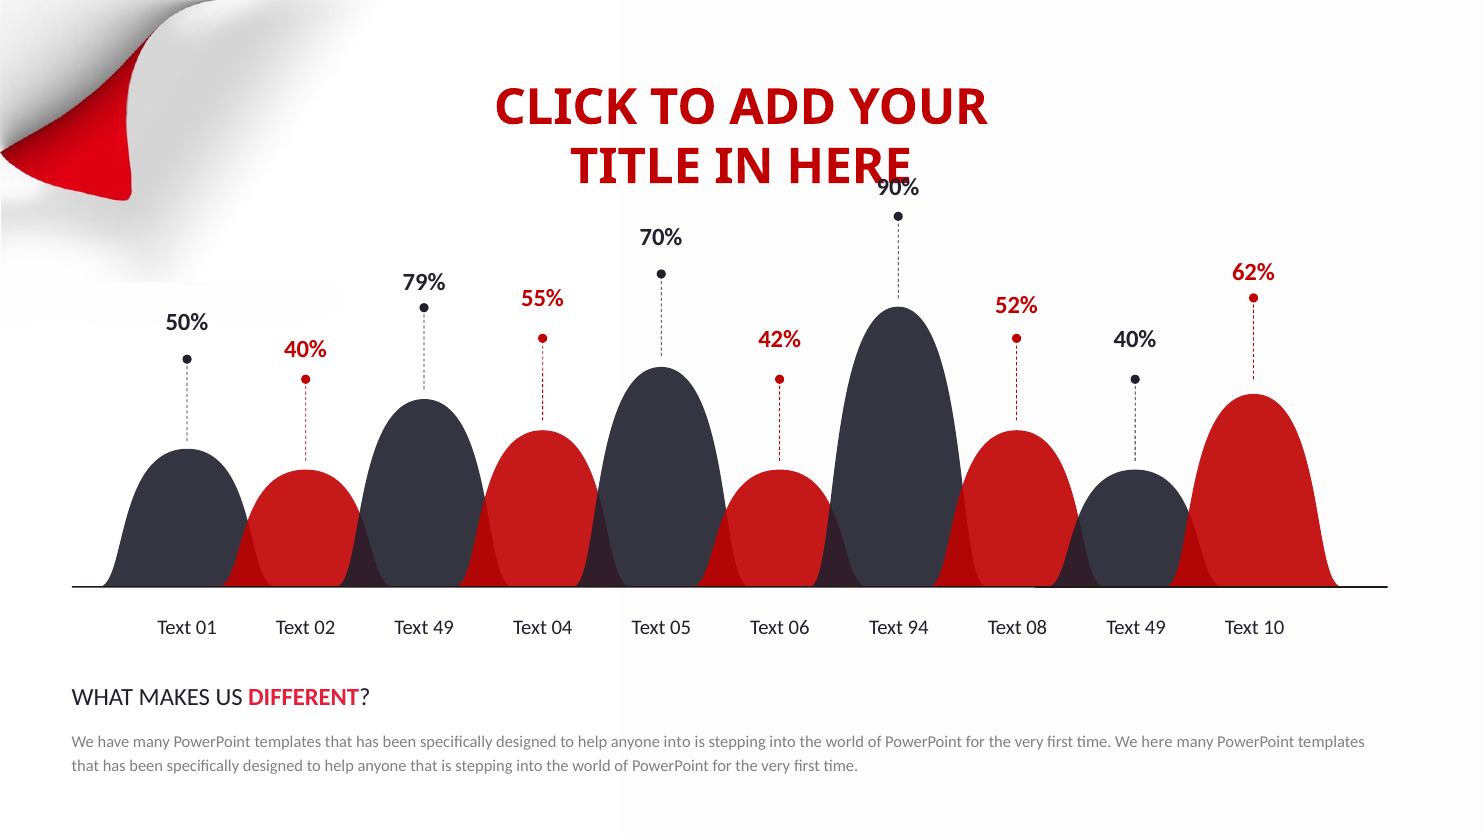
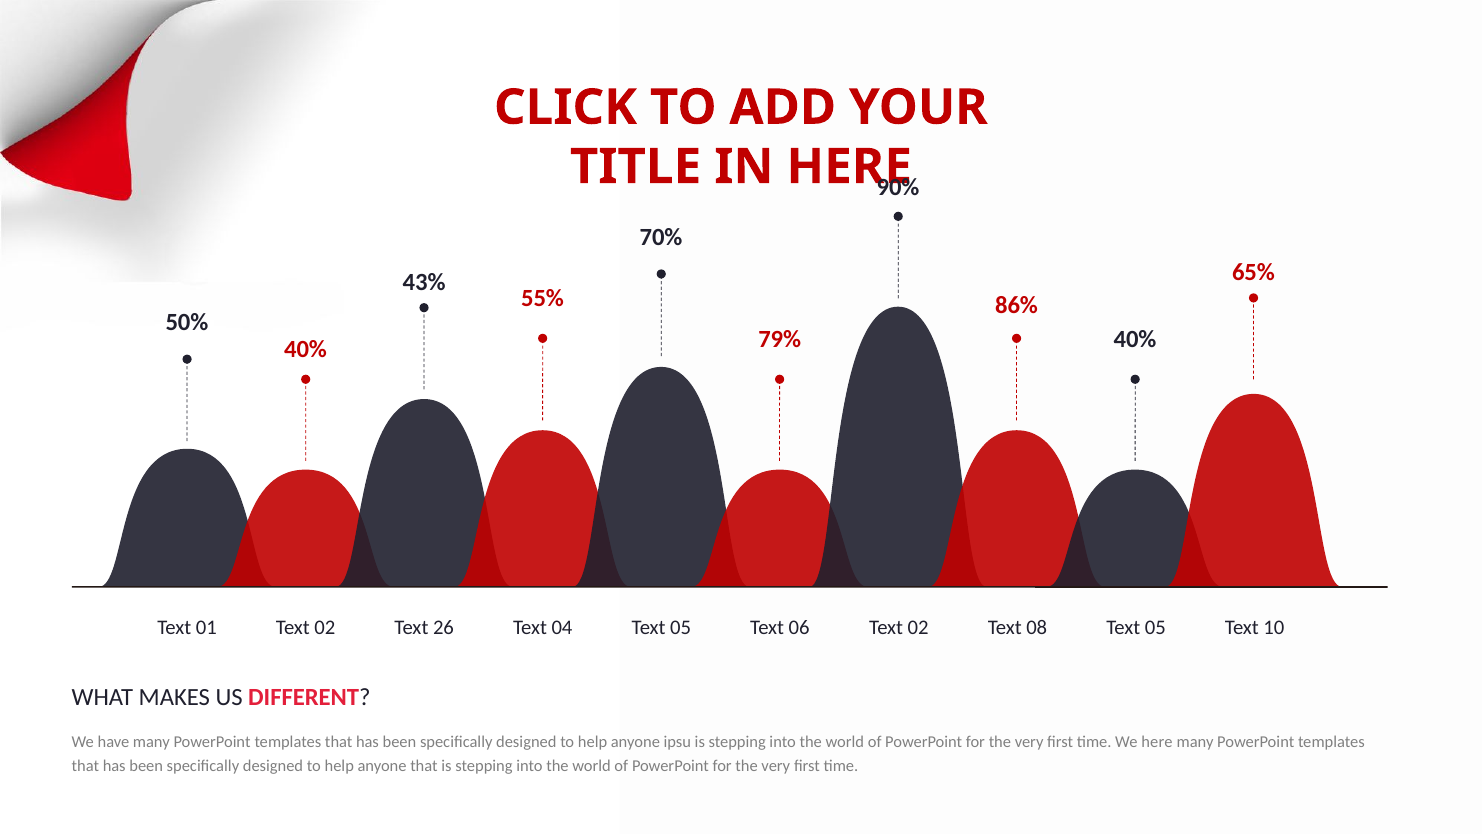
62%: 62% -> 65% (1253, 272)
79%: 79% -> 43% (424, 282)
52%: 52% -> 86% (1017, 305)
42%: 42% -> 79% (780, 339)
02 Text 49: 49 -> 26 (443, 627)
06 Text 94: 94 -> 02 (918, 627)
08 Text 49: 49 -> 05 (1155, 627)
anyone into: into -> ipsu (677, 742)
